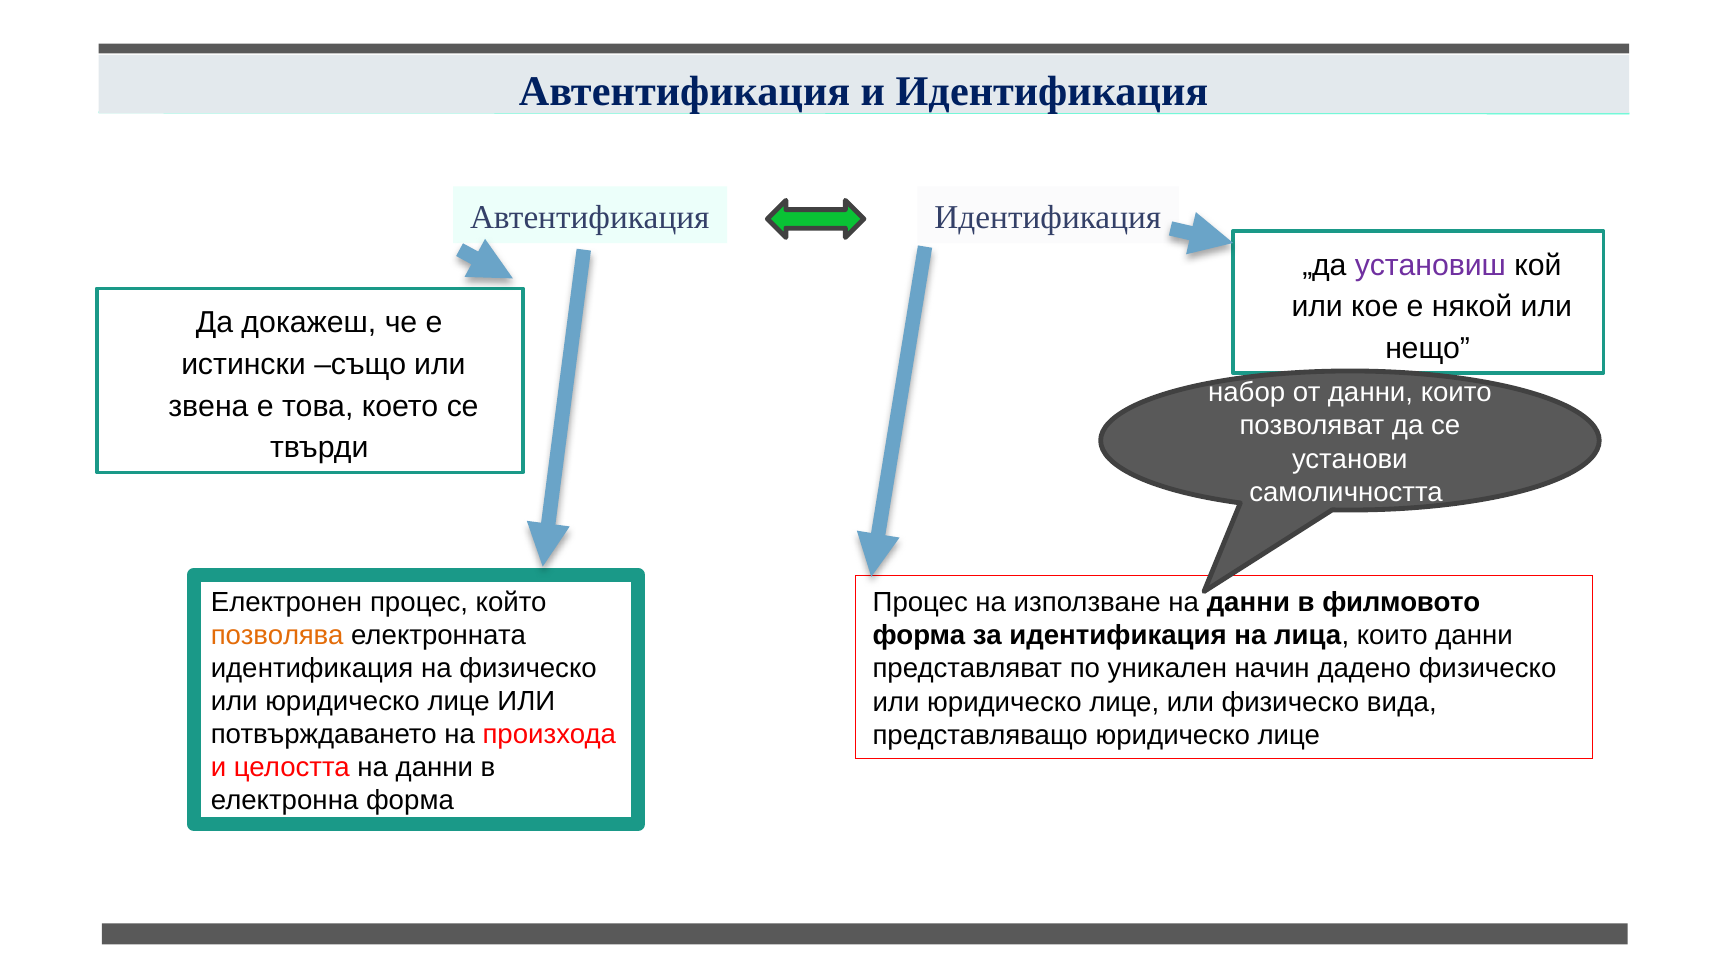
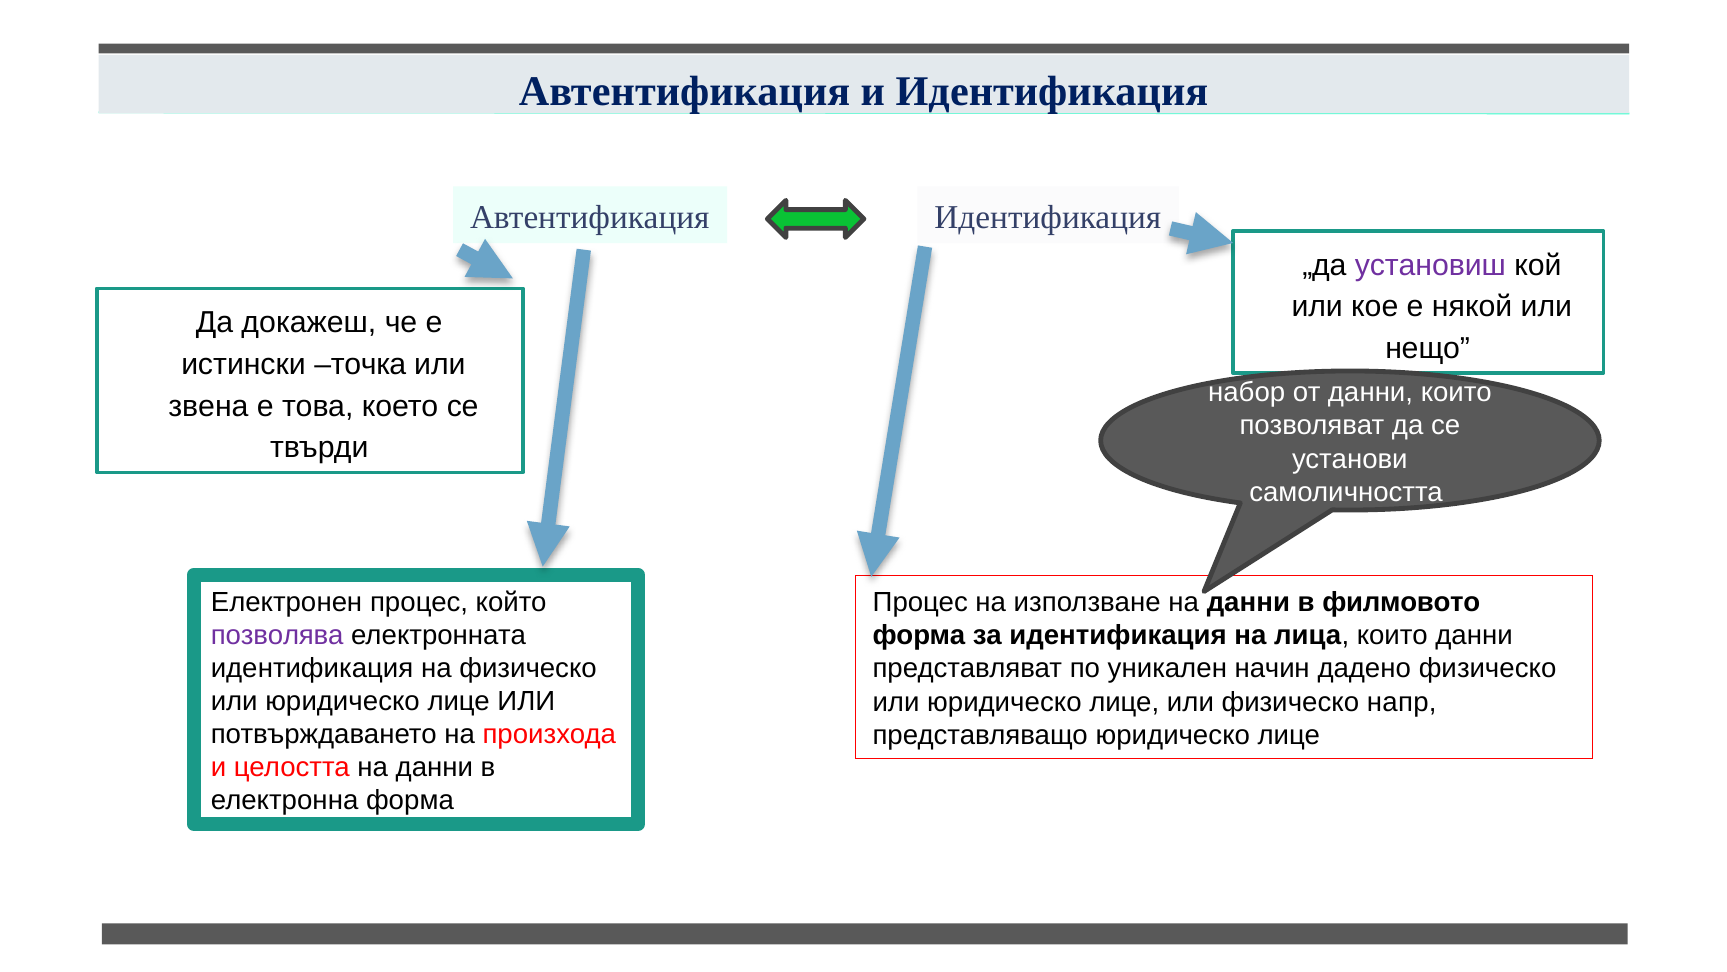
също: също -> точка (360, 364)
позволява colour: orange -> purple (277, 635)
вида: вида -> напр (1402, 702)
